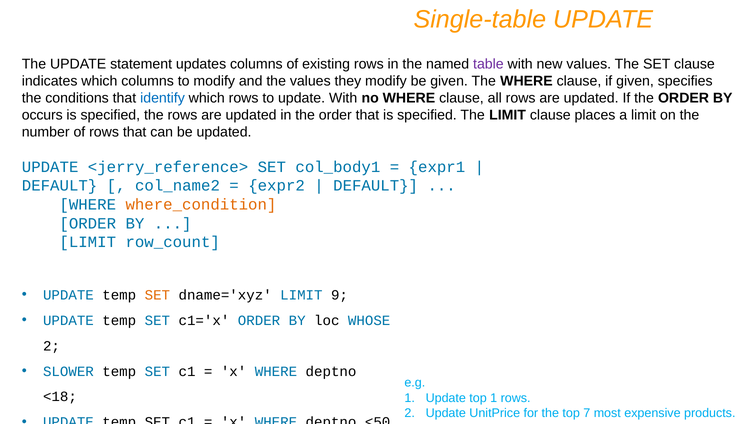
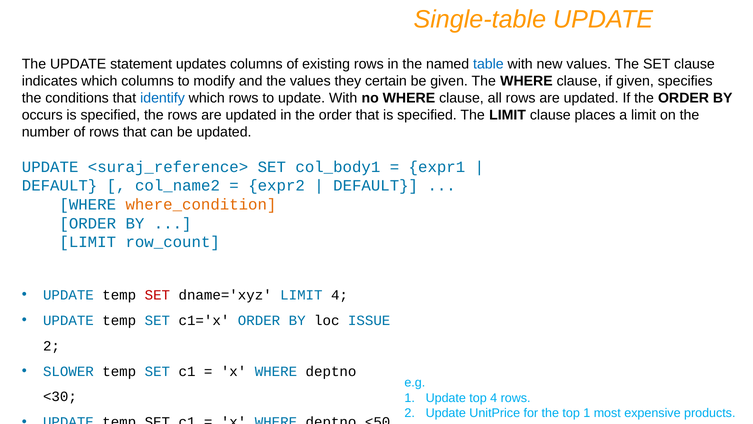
table colour: purple -> blue (488, 64)
they modify: modify -> certain (386, 81)
<jerry_reference>: <jerry_reference> -> <suraj_reference> (168, 167)
SET colour: orange -> red (157, 295)
LIMIT 9: 9 -> 4 (339, 295)
WHOSE: WHOSE -> ISSUE (369, 320)
<18: <18 -> <30 (60, 396)
top 1: 1 -> 4 (494, 397)
top 7: 7 -> 1 (587, 413)
